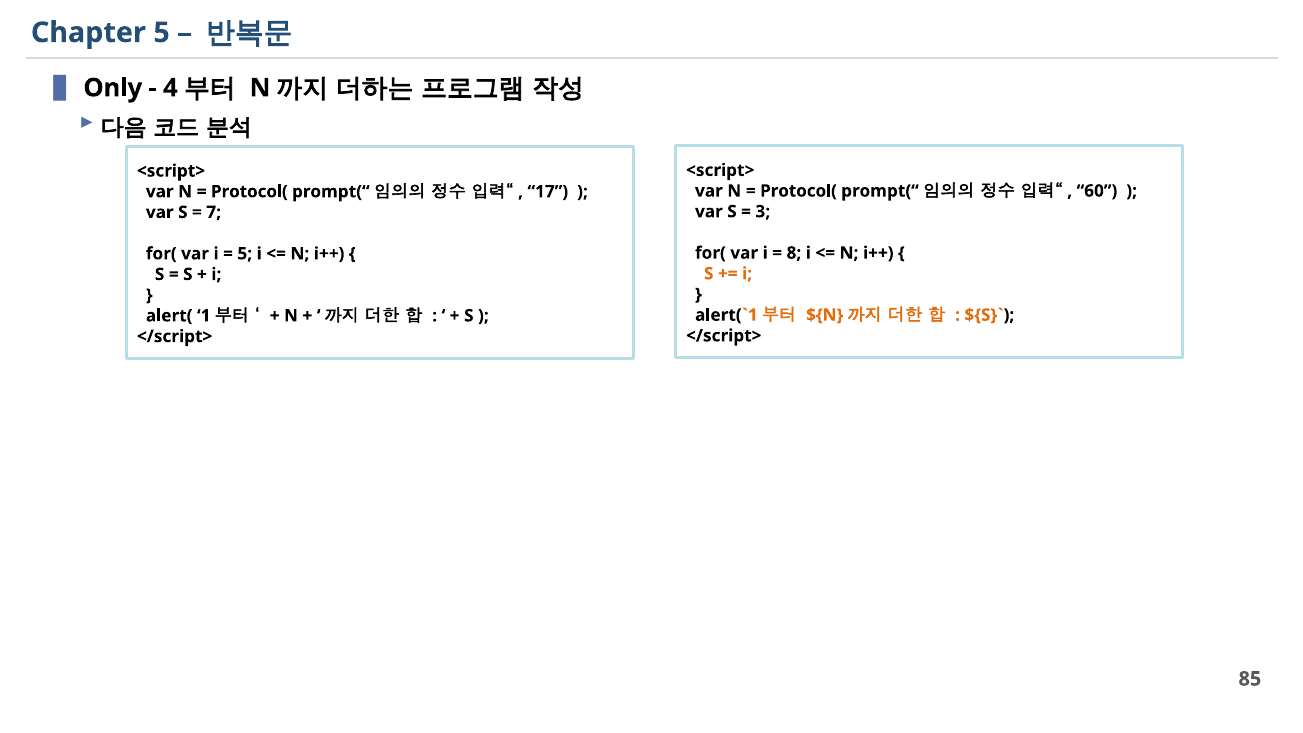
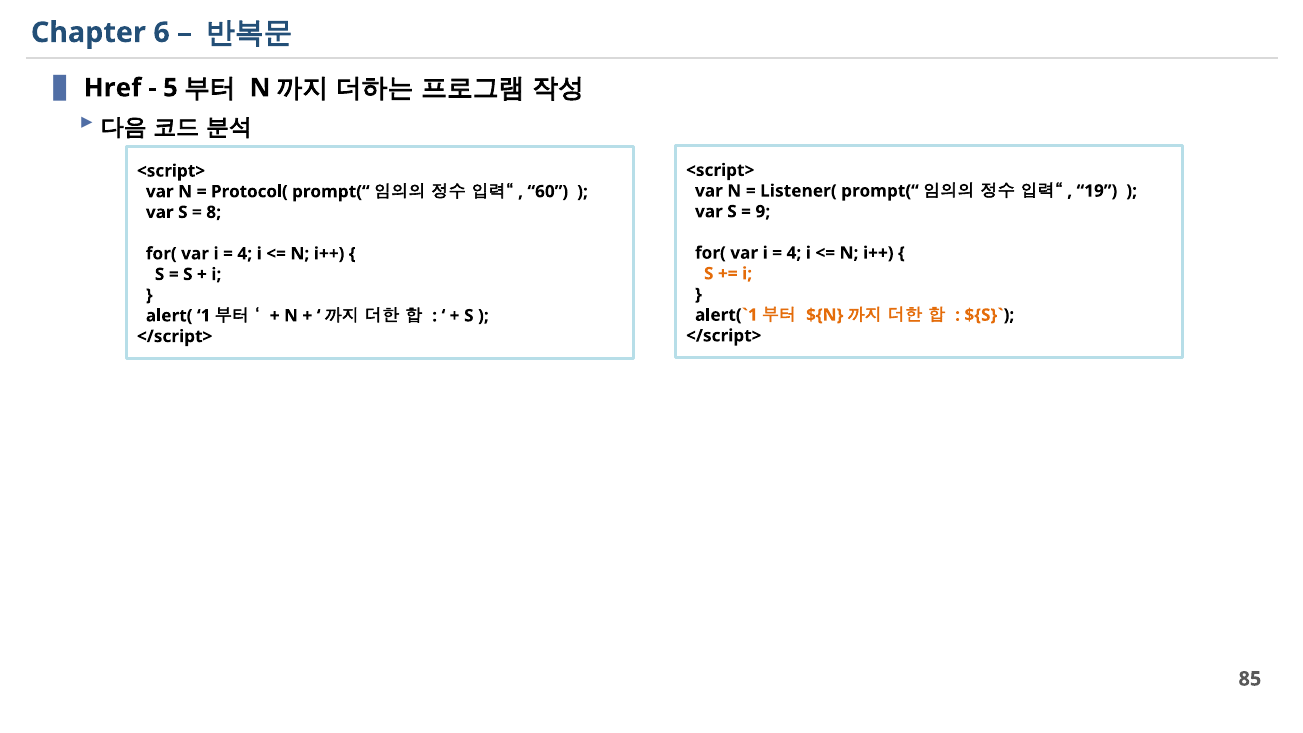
Chapter 5: 5 -> 6 (162, 33)
Only: Only -> Href (113, 88)
4: 4 -> 5 (170, 88)
Protocol(: Protocol( -> Listener( (798, 191)
60: 60 -> 19 (1097, 191)
17: 17 -> 60 (548, 192)
3: 3 -> 9 (763, 212)
7: 7 -> 8 (214, 212)
8: 8 -> 4 (794, 253)
5: 5 -> 4 (245, 254)
